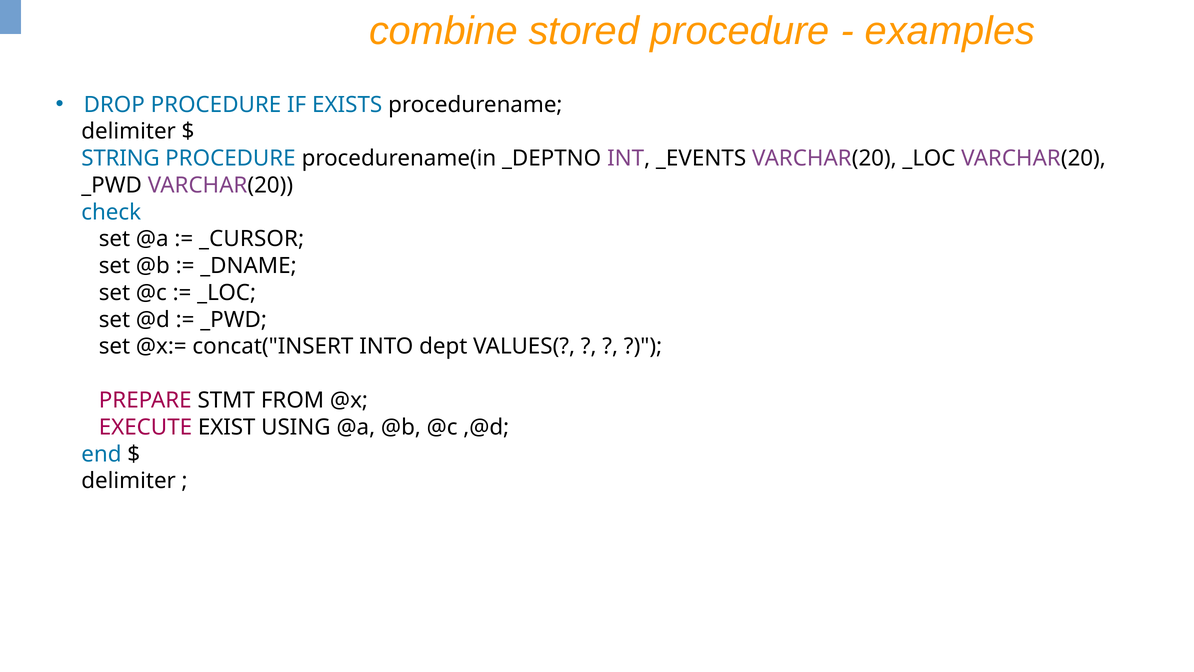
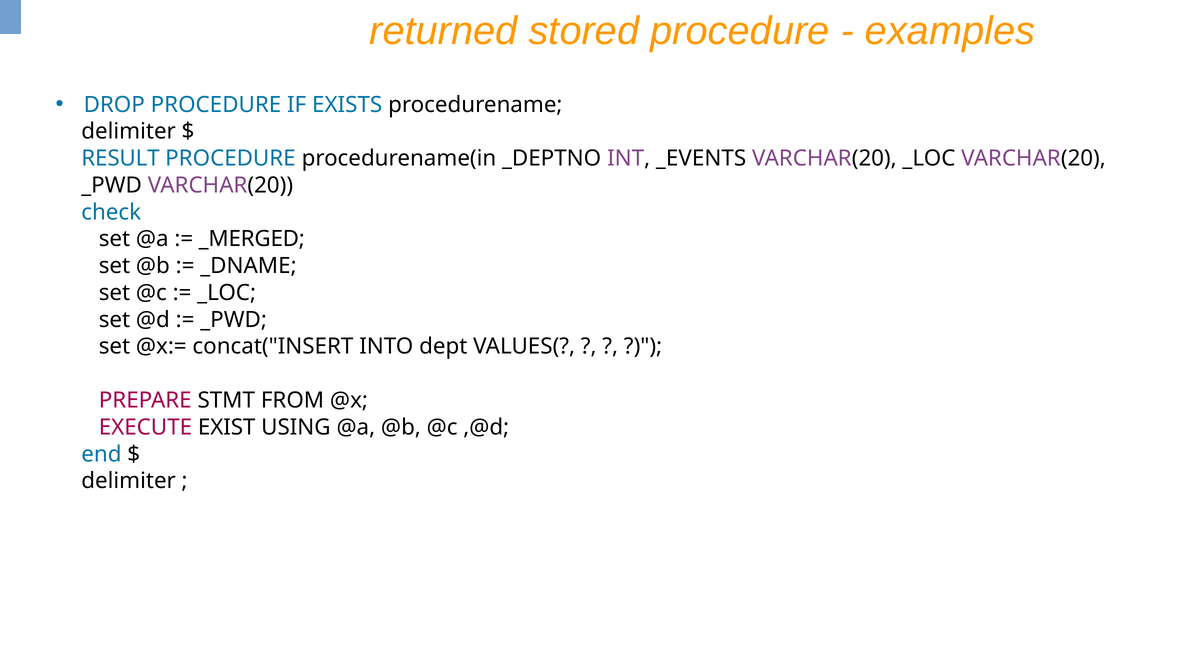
combine: combine -> returned (443, 31)
STRING: STRING -> RESULT (121, 158)
_CURSOR: _CURSOR -> _MERGED (252, 239)
